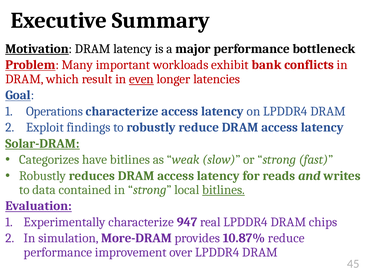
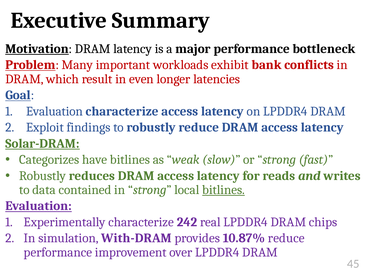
even underline: present -> none (141, 79)
Operations: Operations -> Evaluation (54, 111)
947: 947 -> 242 (187, 222)
More-DRAM: More-DRAM -> With-DRAM (136, 238)
